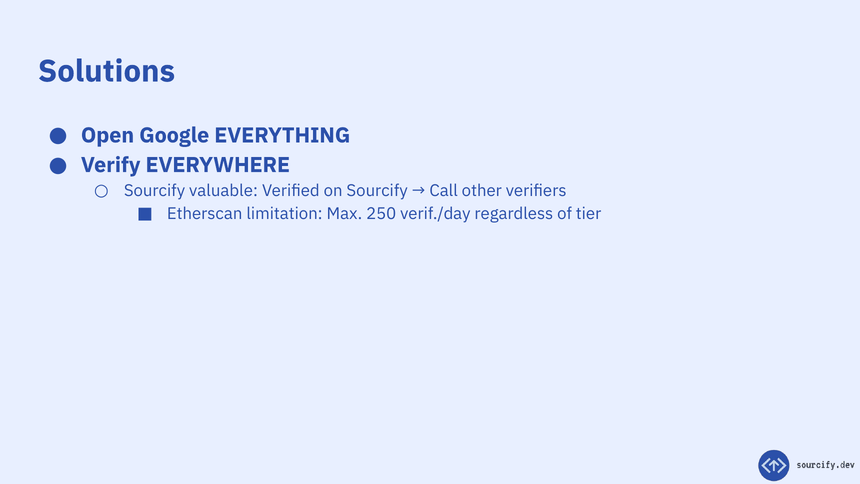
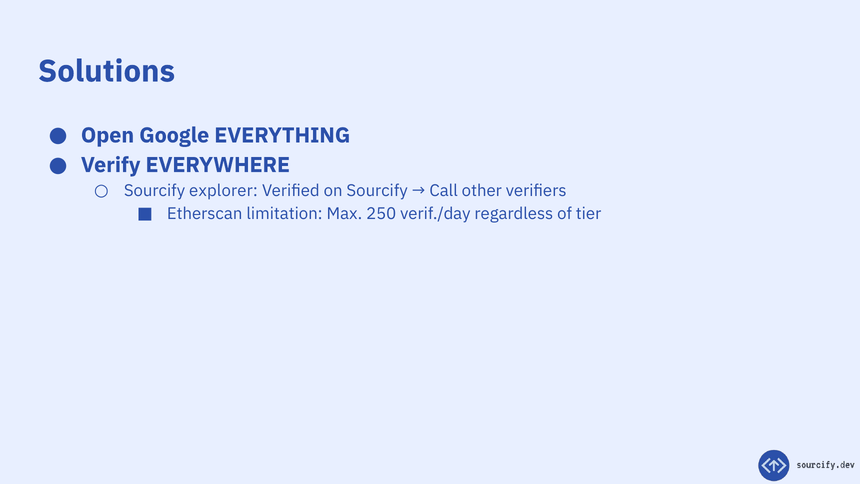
valuable: valuable -> explorer (223, 191)
